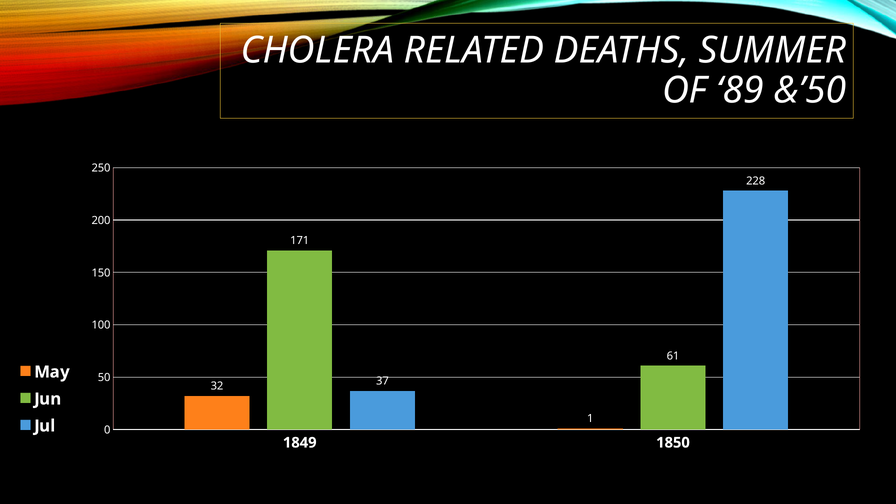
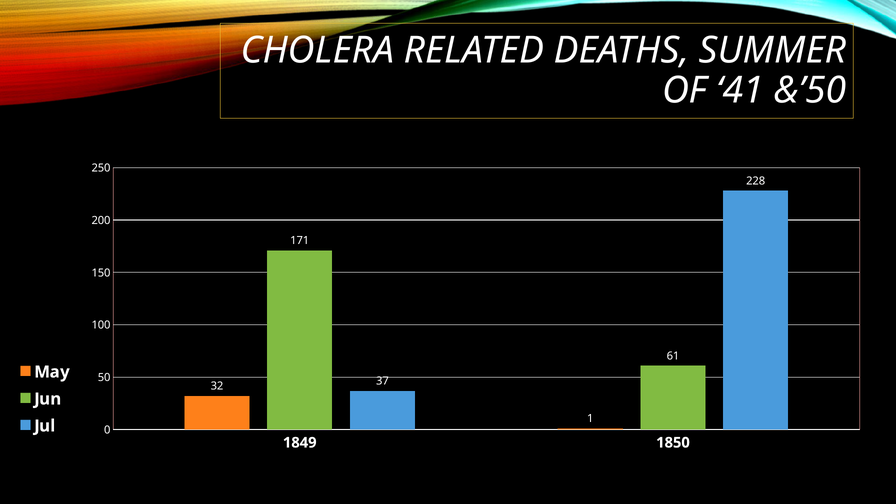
89: 89 -> 41 (740, 91)
